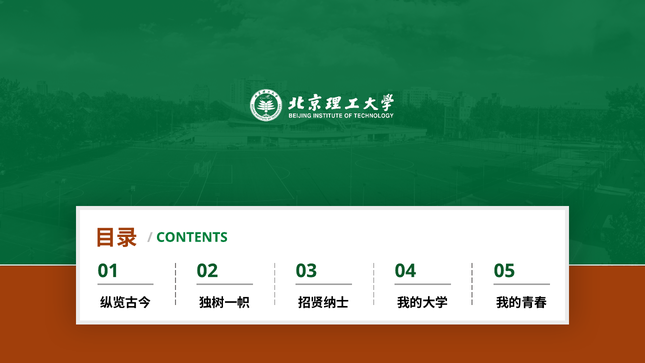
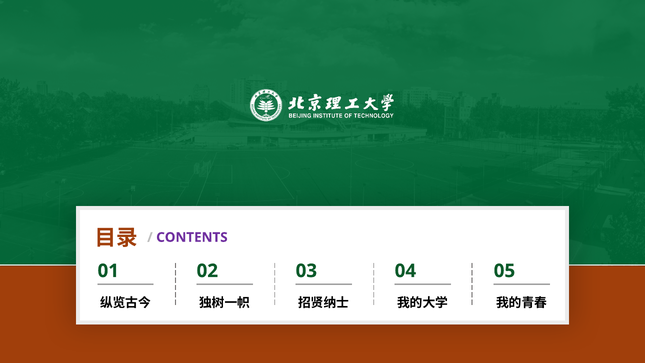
CONTENTS colour: green -> purple (192, 237)
